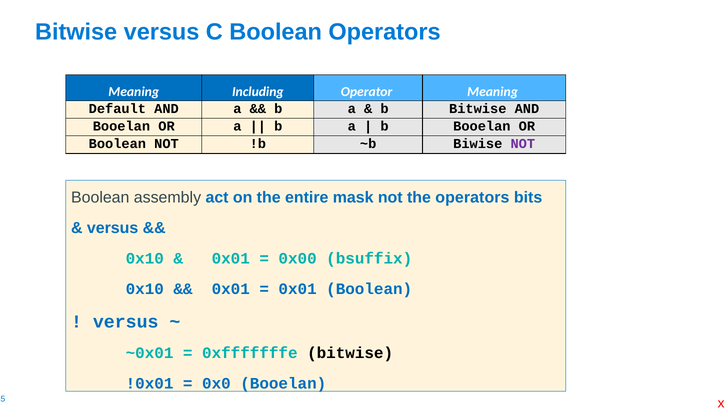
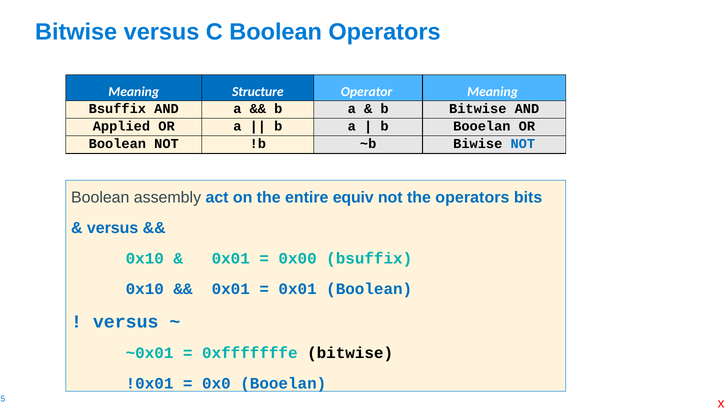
Including: Including -> Structure (258, 92)
Default: Default -> Bsuffix (117, 109)
Booelan: Booelan -> Applied (121, 126)
NOT colour: purple -> blue (523, 144)
mask: mask -> equiv (353, 198)
